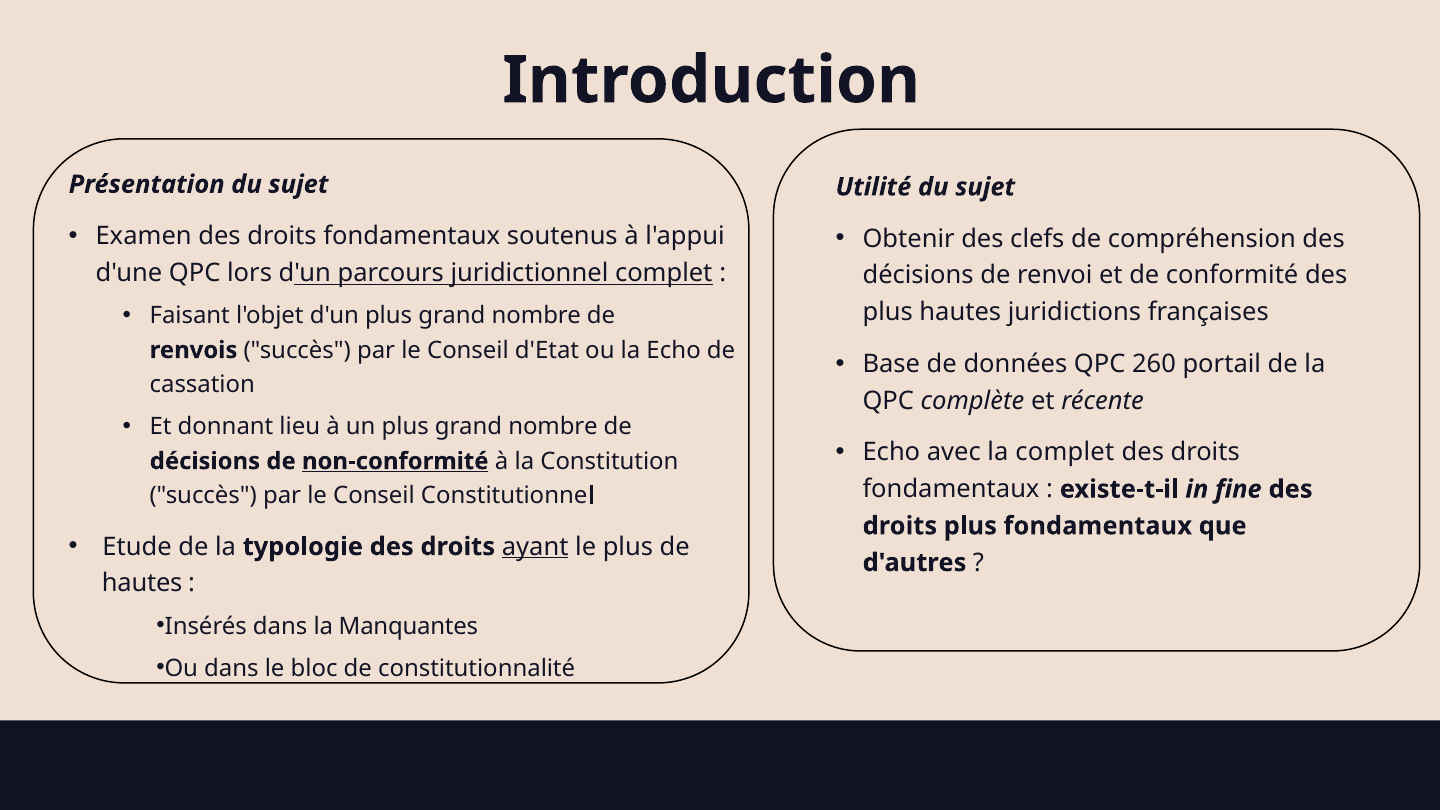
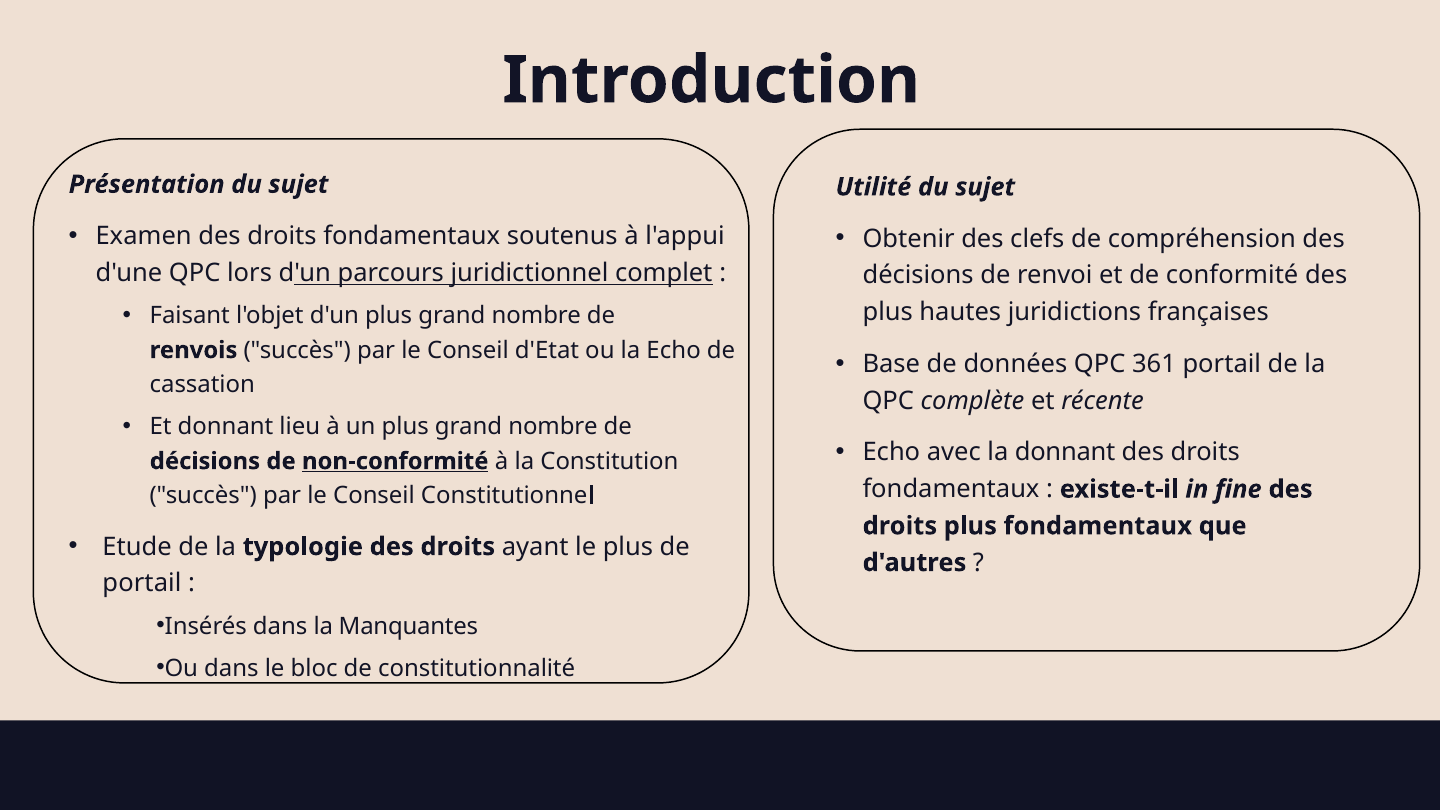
260: 260 -> 361 (1154, 364)
la complet: complet -> donnant (1065, 452)
ayant underline: present -> none (535, 547)
hautes: hautes -> portail (142, 583)
